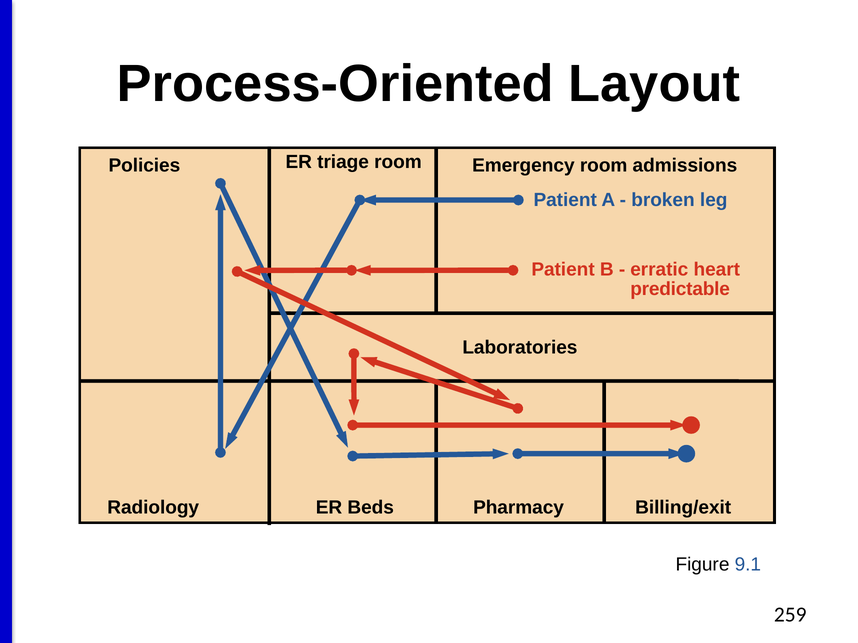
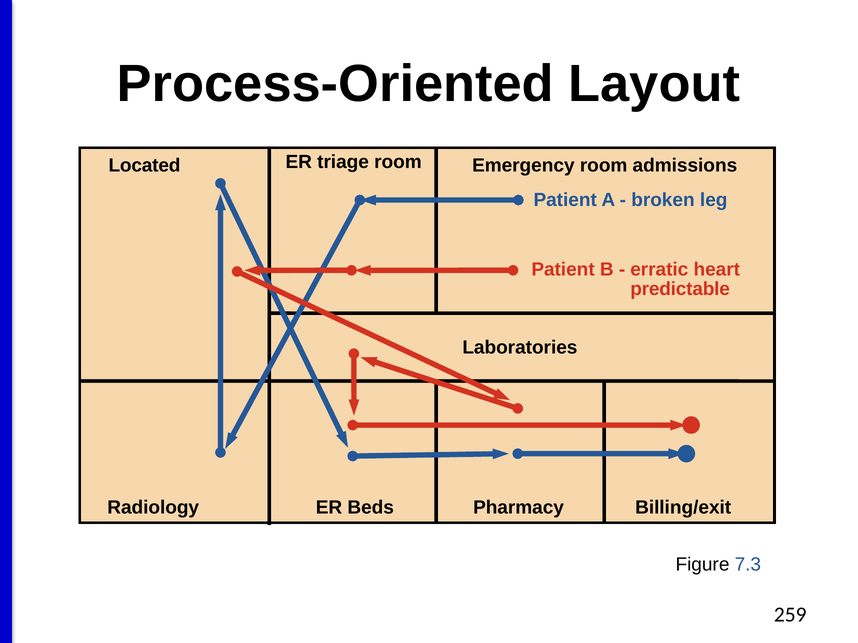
Policies: Policies -> Located (144, 165)
9.1: 9.1 -> 7.3 (748, 565)
